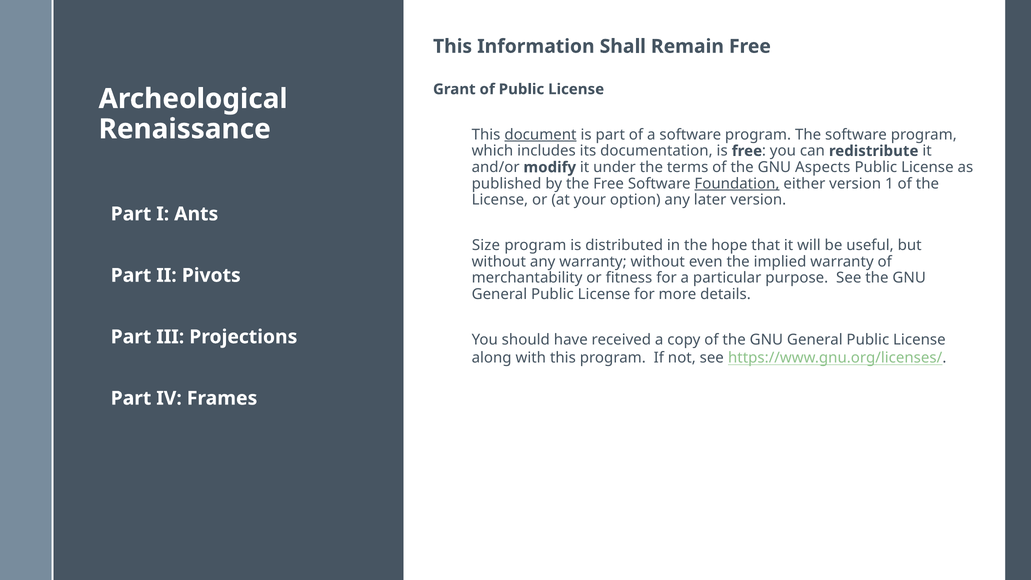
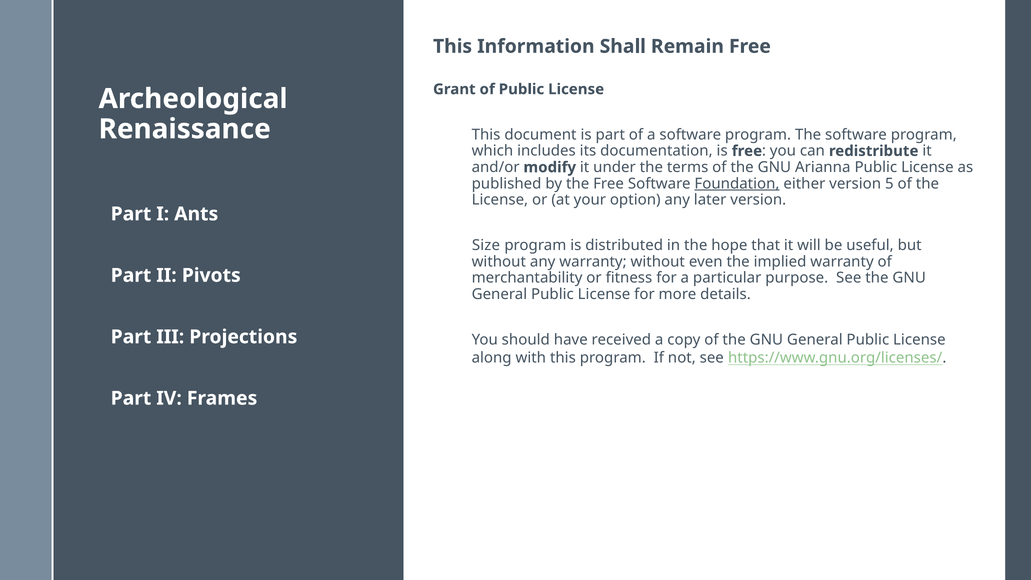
document underline: present -> none (540, 135)
Aspects: Aspects -> Arianna (823, 167)
1: 1 -> 5 (889, 184)
